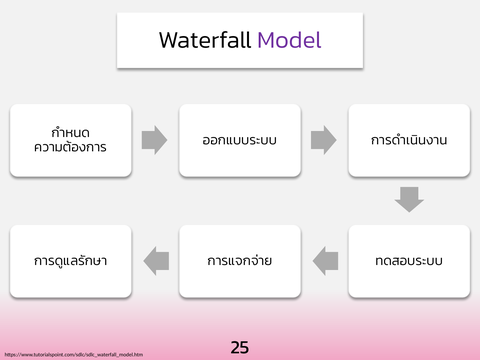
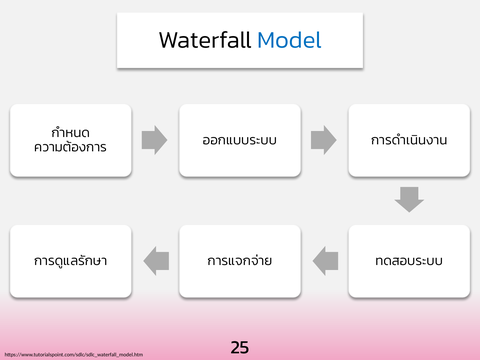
Model colour: purple -> blue (290, 40)
